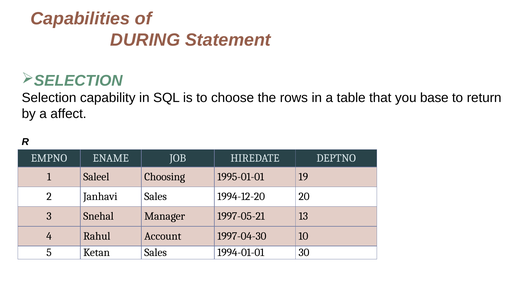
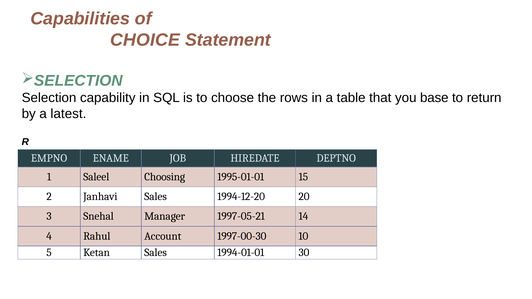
DURING: DURING -> CHOICE (145, 40)
affect: affect -> latest (68, 114)
19: 19 -> 15 (303, 177)
13: 13 -> 14 (303, 217)
1997-04-30: 1997-04-30 -> 1997-00-30 (242, 236)
